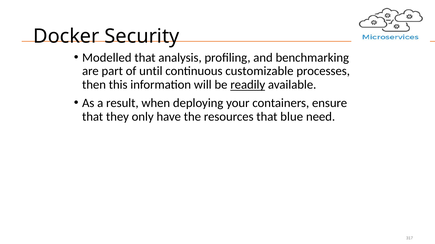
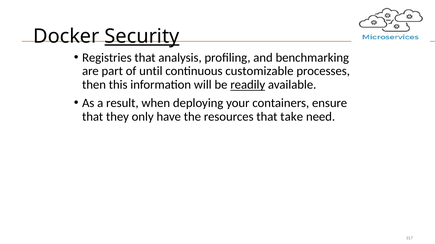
Security underline: none -> present (142, 37)
Modelled: Modelled -> Registries (107, 58)
blue: blue -> take (292, 117)
